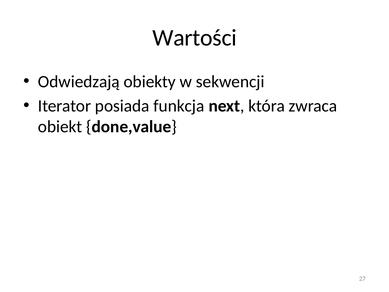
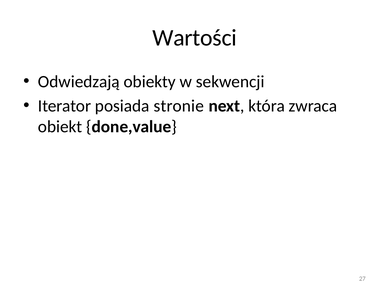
funkcja: funkcja -> stronie (179, 106)
